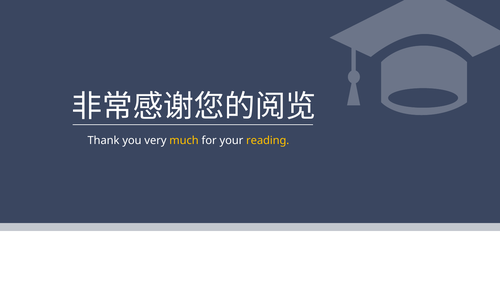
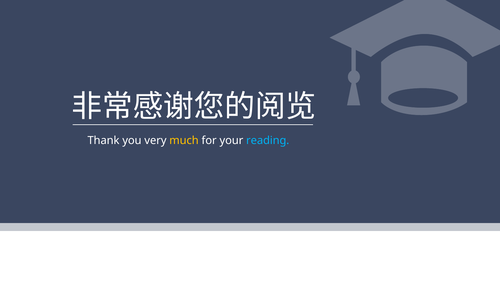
reading colour: yellow -> light blue (268, 141)
